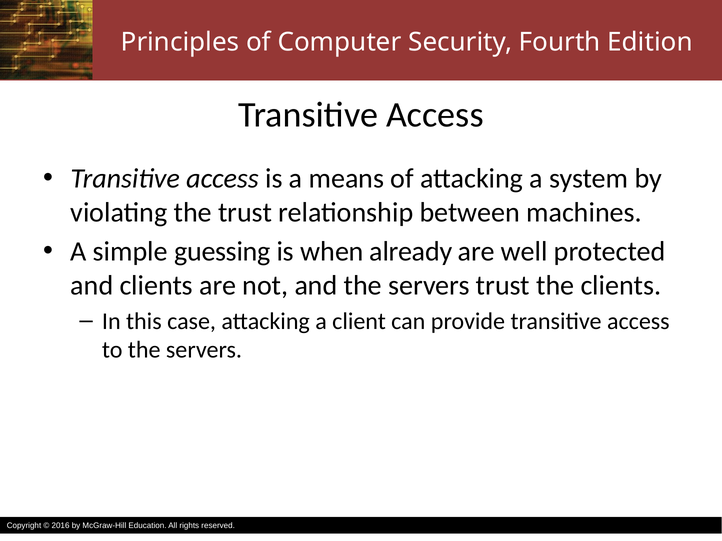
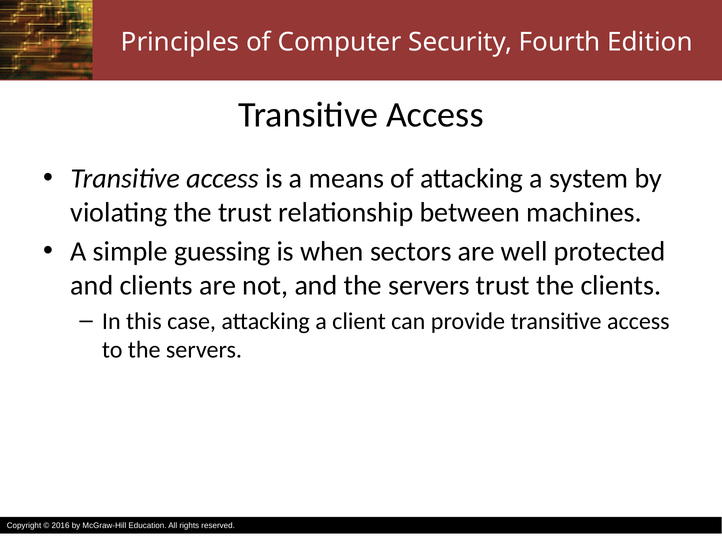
already: already -> sectors (411, 252)
